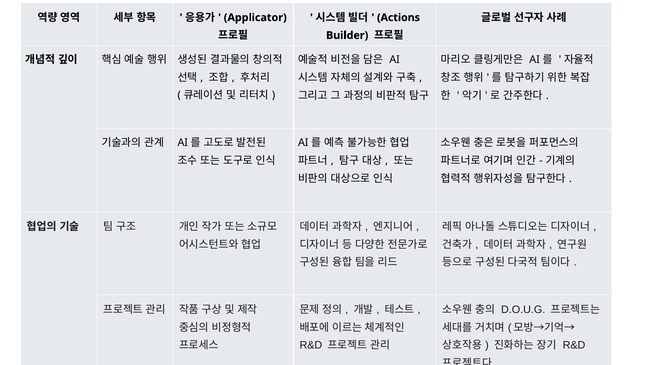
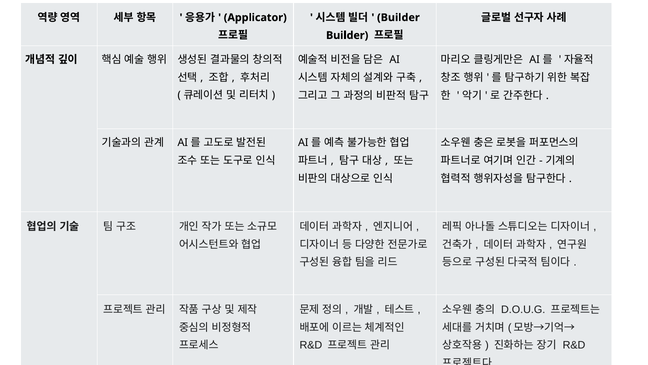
Actions: Actions -> Builder (398, 18)
